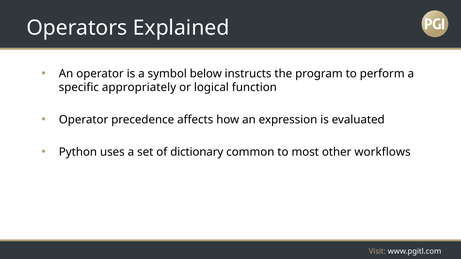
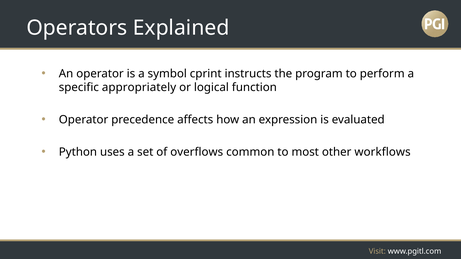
below: below -> cprint (206, 74)
dictionary: dictionary -> overflows (197, 152)
